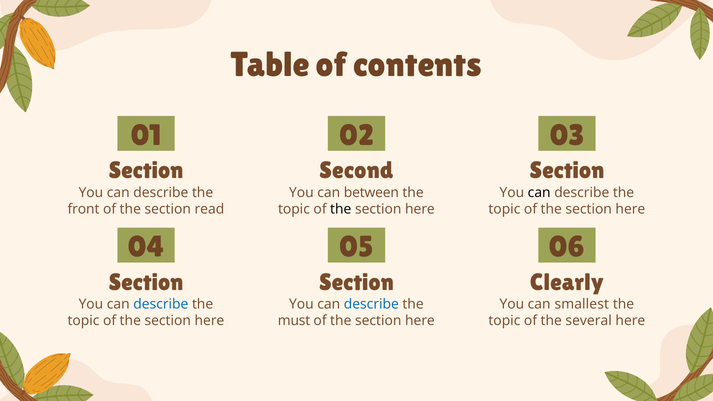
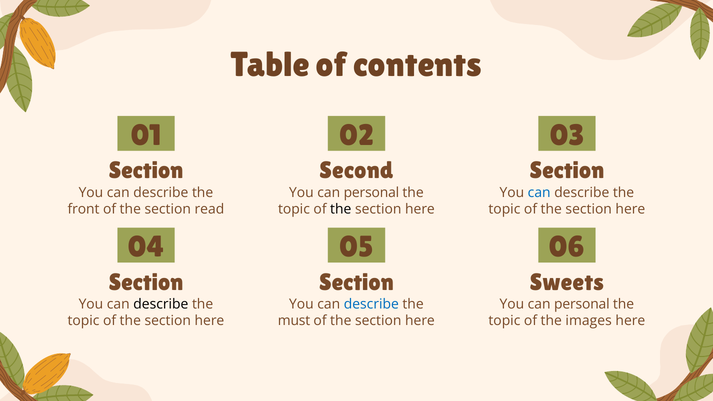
between: between -> personal (371, 193)
can colour: black -> blue (539, 193)
Clearly: Clearly -> Sweets (567, 282)
describe colour: blue -> black (161, 304)
smallest: smallest -> personal (582, 304)
several: several -> images (589, 321)
